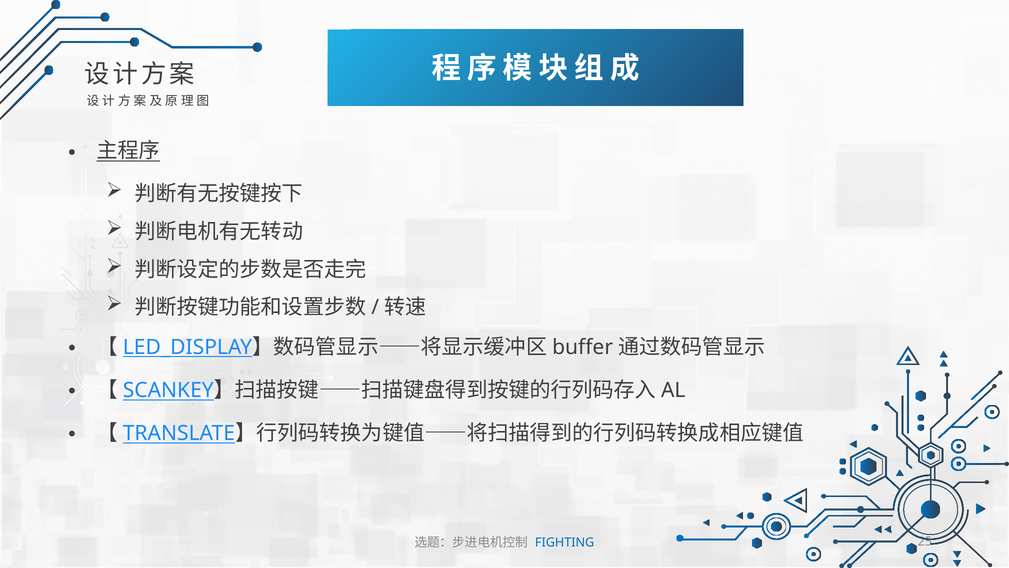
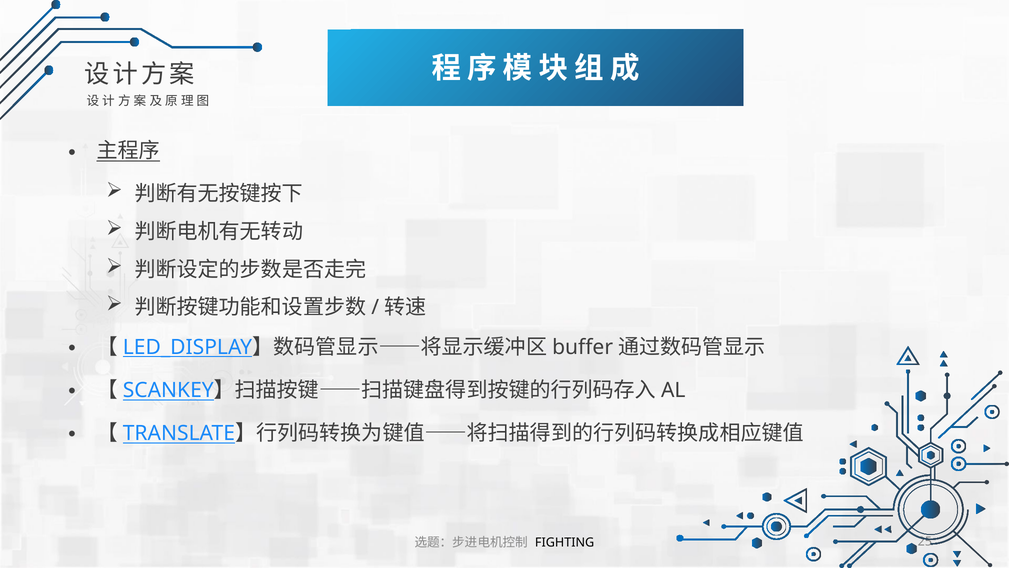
FIGHTING colour: blue -> black (565, 542)
